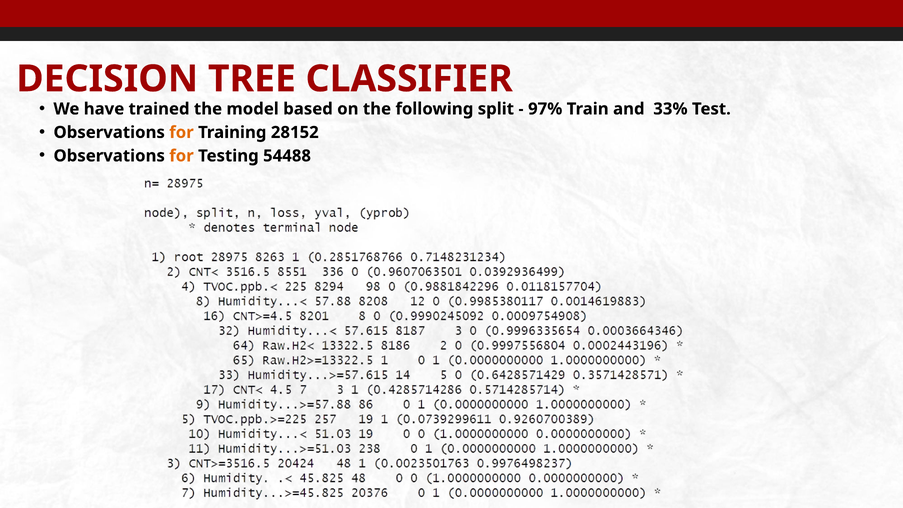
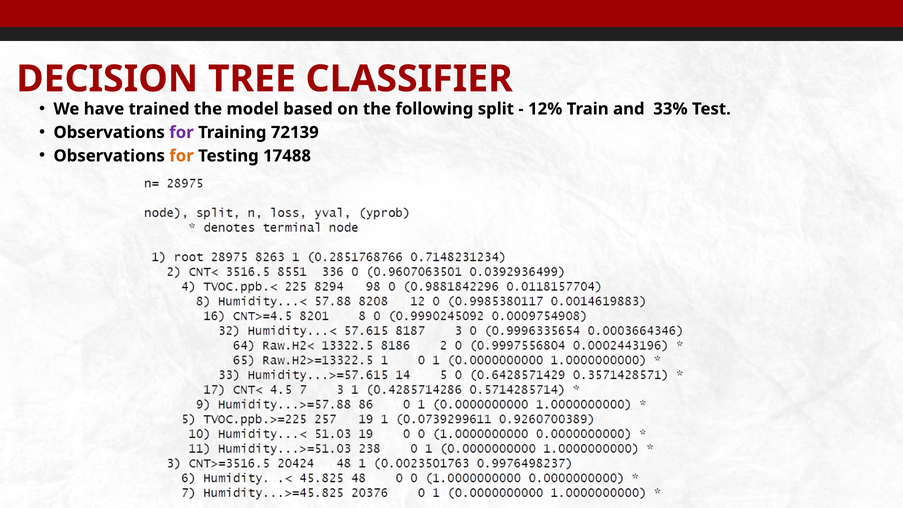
97%: 97% -> 12% (545, 109)
for colour: orange -> purple (181, 132)
28152: 28152 -> 72139 (295, 132)
54488: 54488 -> 17488 (287, 156)
